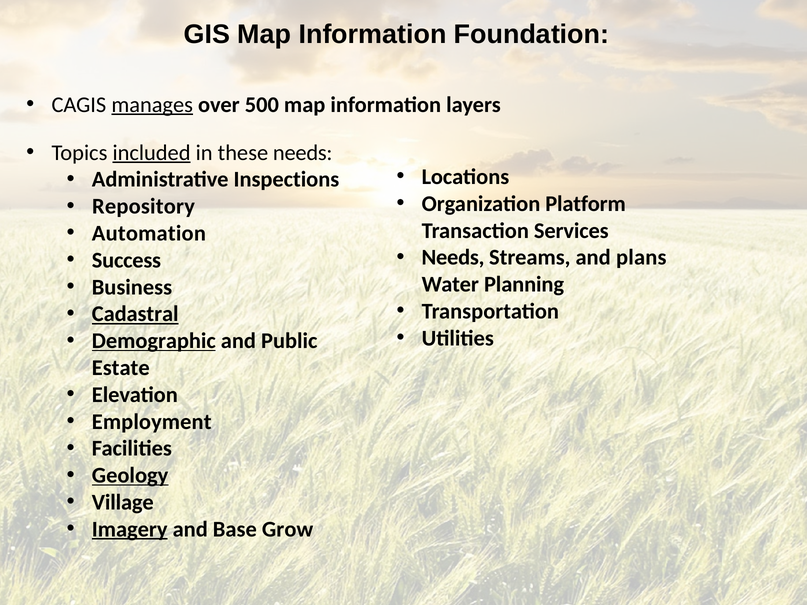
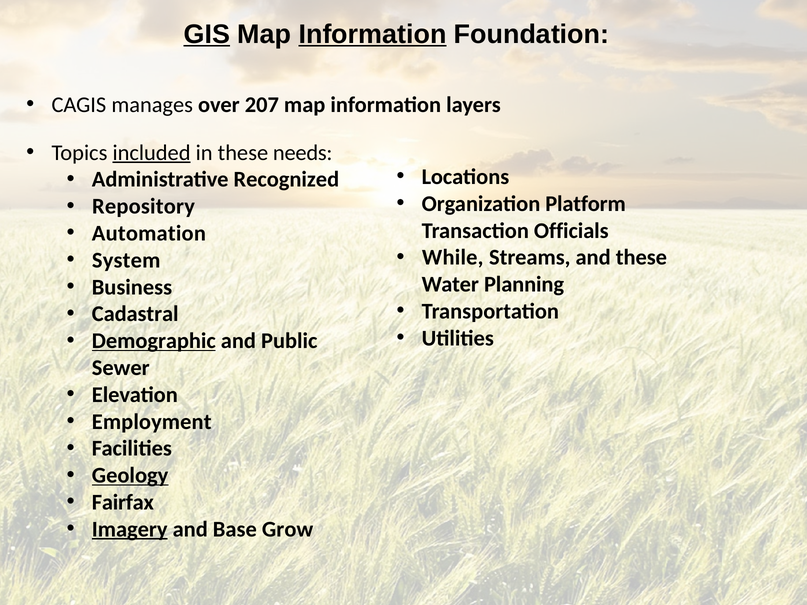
GIS underline: none -> present (207, 34)
Information underline: none -> present (373, 34)
manages underline: present -> none (152, 105)
500: 500 -> 207 (262, 105)
Inspections: Inspections -> Recognized (286, 180)
Services: Services -> Officials (571, 231)
Needs: Needs -> While (453, 258)
and plans: plans -> these (641, 258)
Success: Success -> System (126, 260)
Cadastral underline: present -> none (135, 314)
Estate: Estate -> Sewer (121, 368)
Village: Village -> Fairfax (123, 503)
